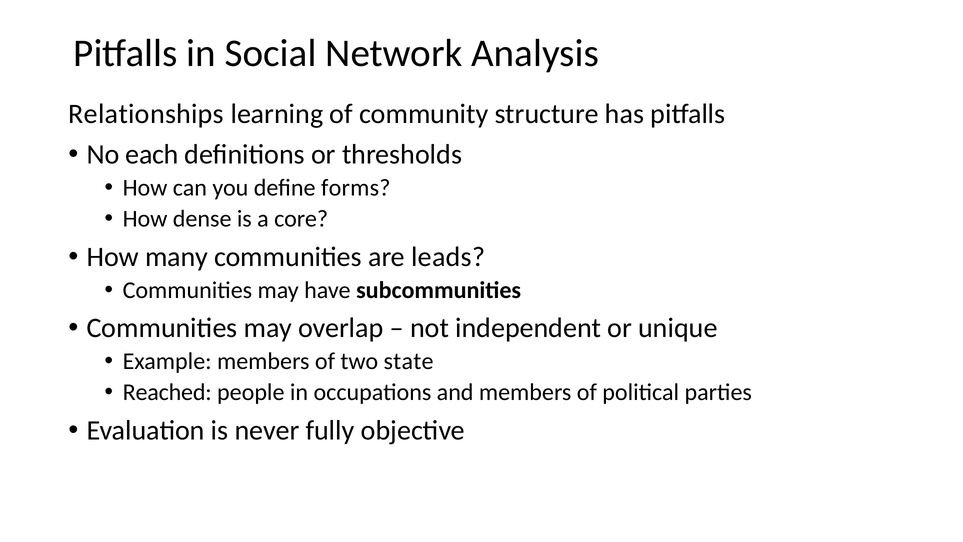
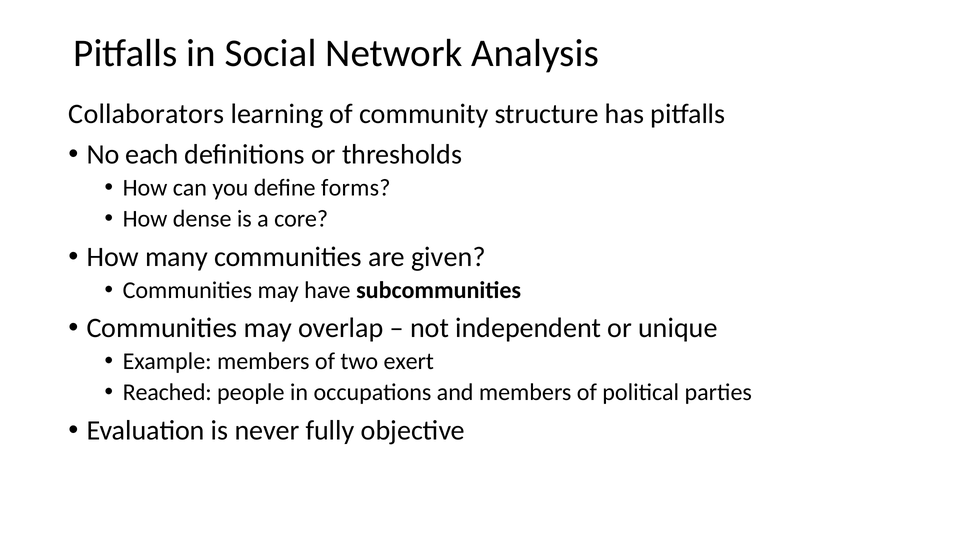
Relationships: Relationships -> Collaborators (146, 114)
leads: leads -> given (448, 257)
state: state -> exert (409, 361)
